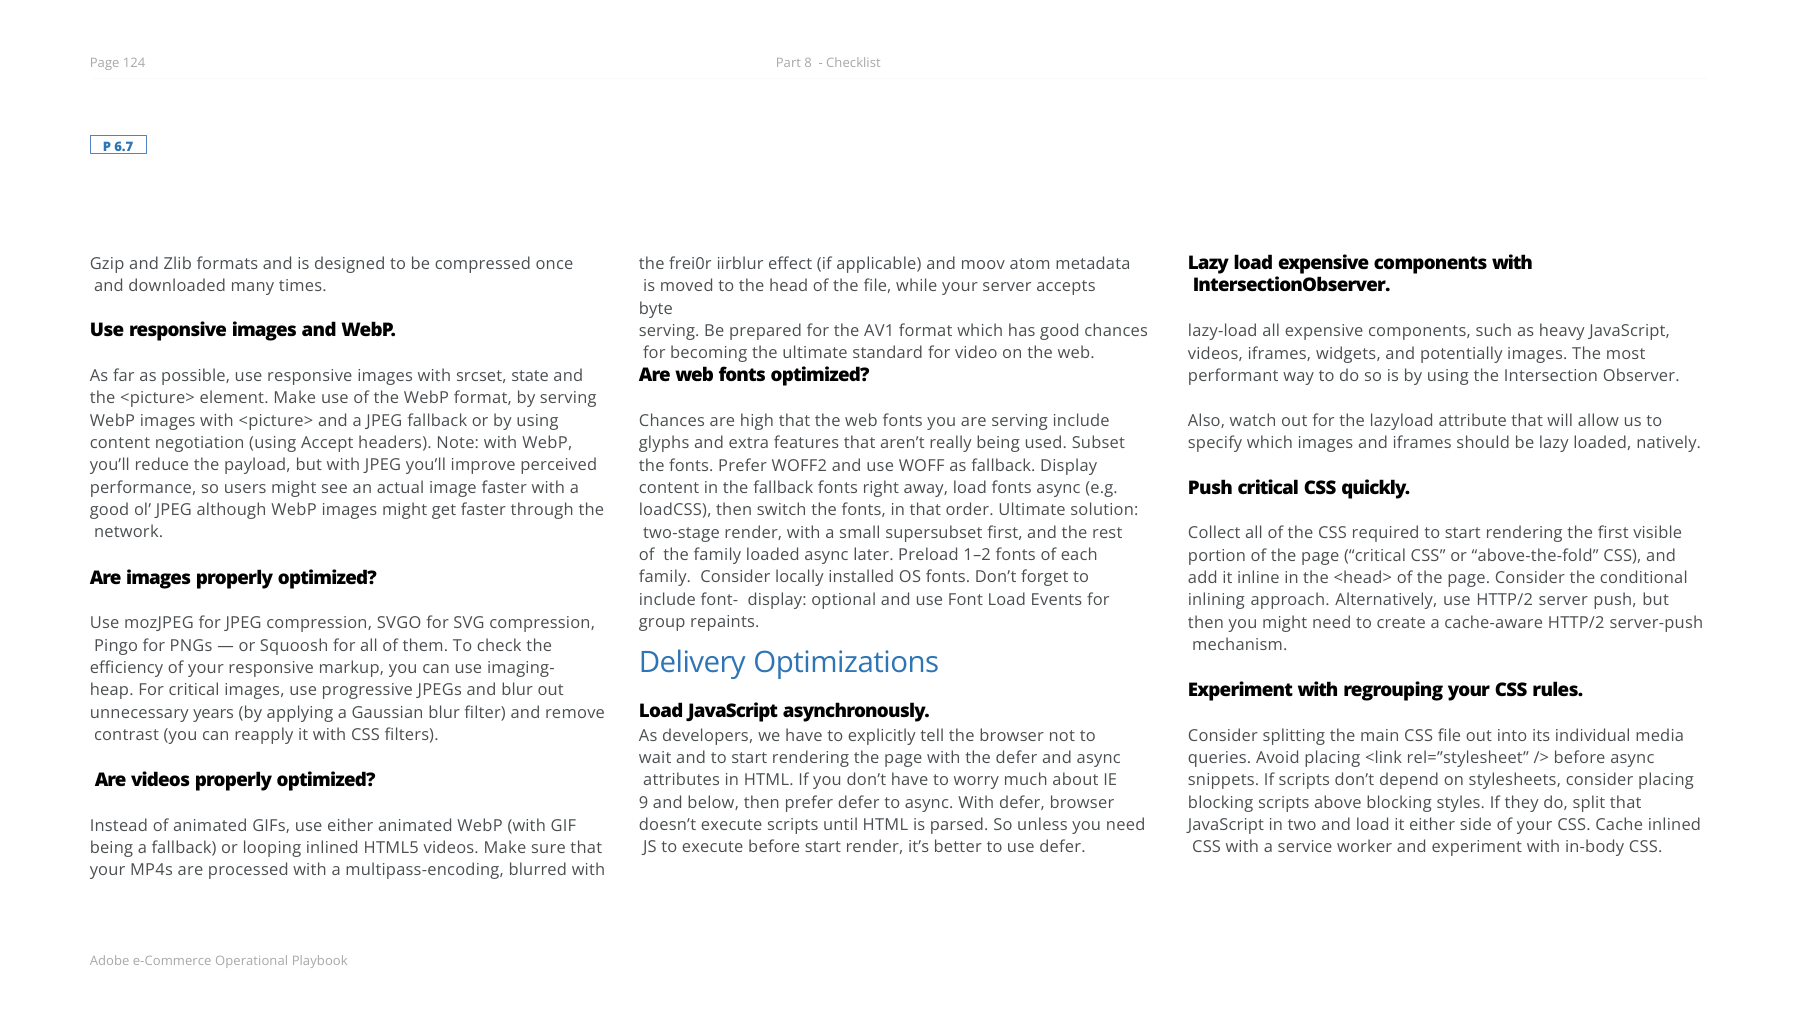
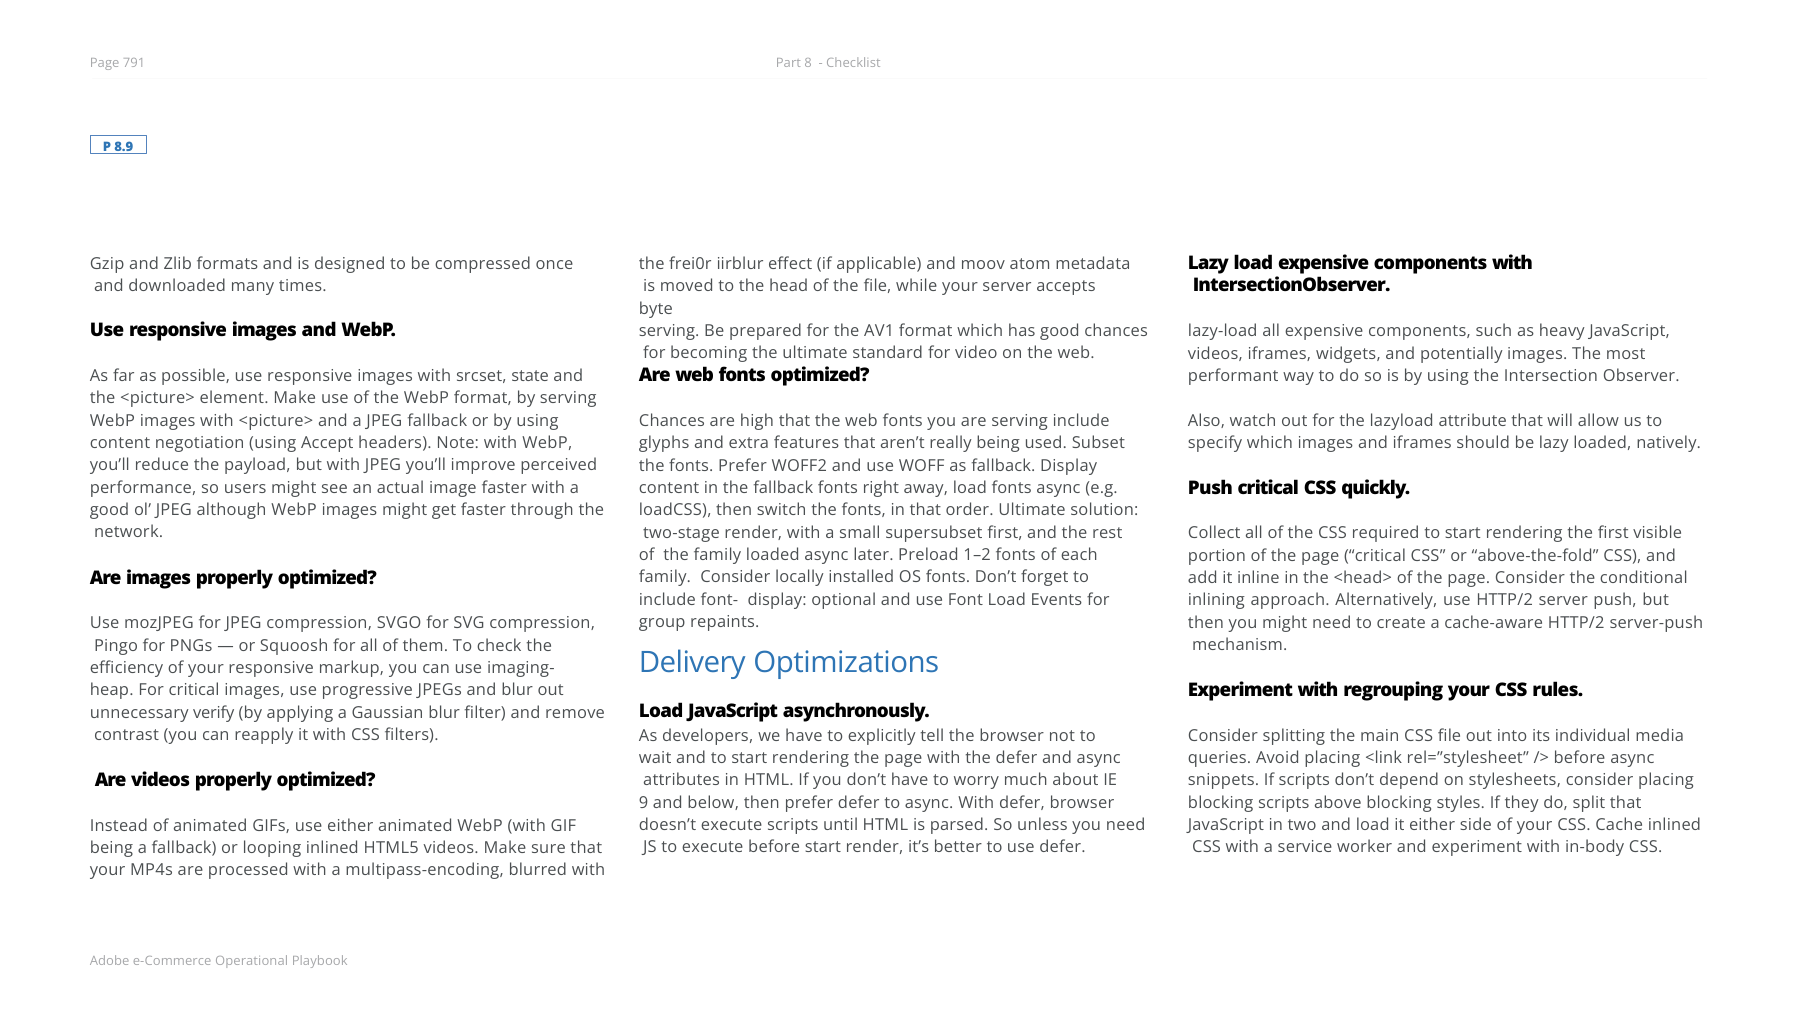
124: 124 -> 791 (134, 63)
6.7: 6.7 -> 8.9 (124, 147)
years: years -> verify (214, 712)
